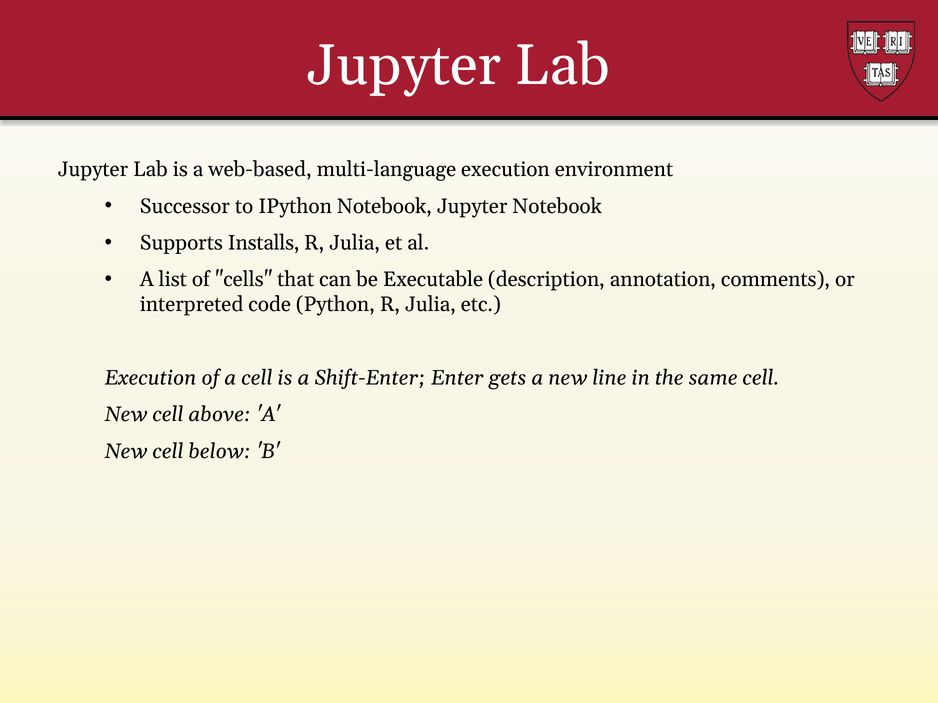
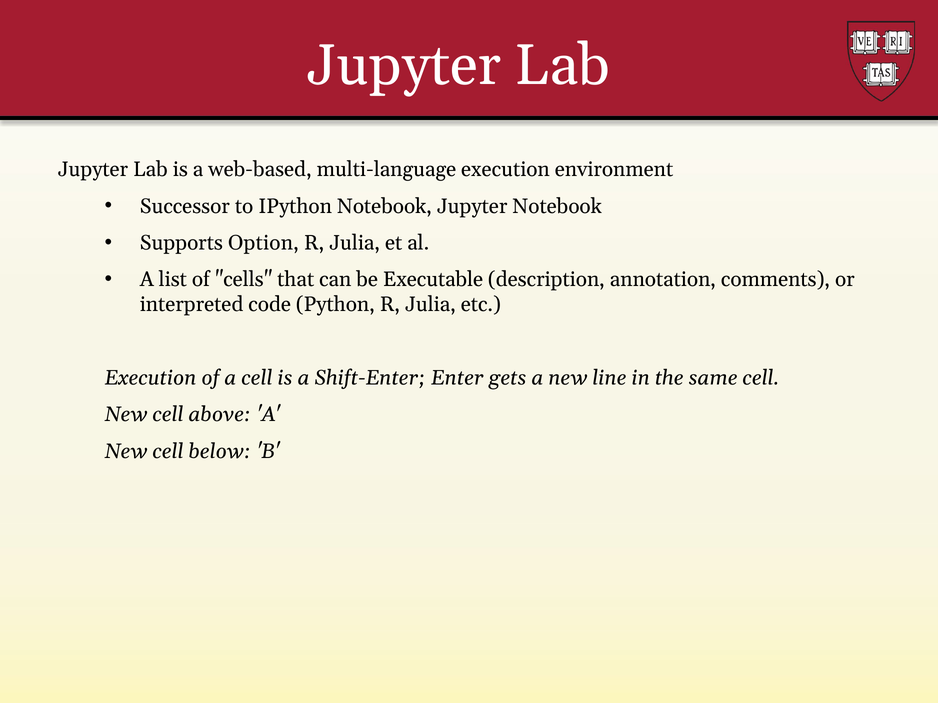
Installs: Installs -> Option (263, 243)
